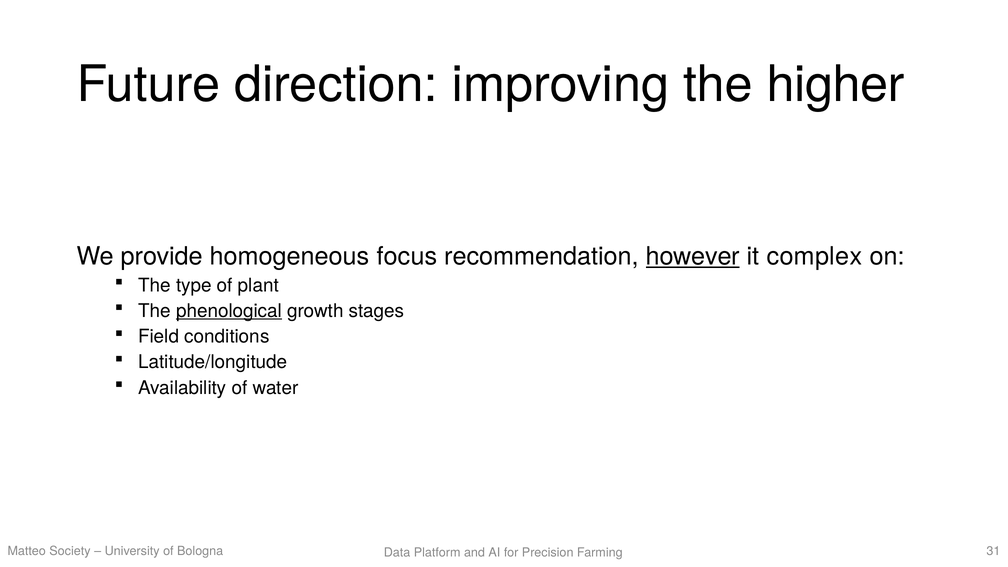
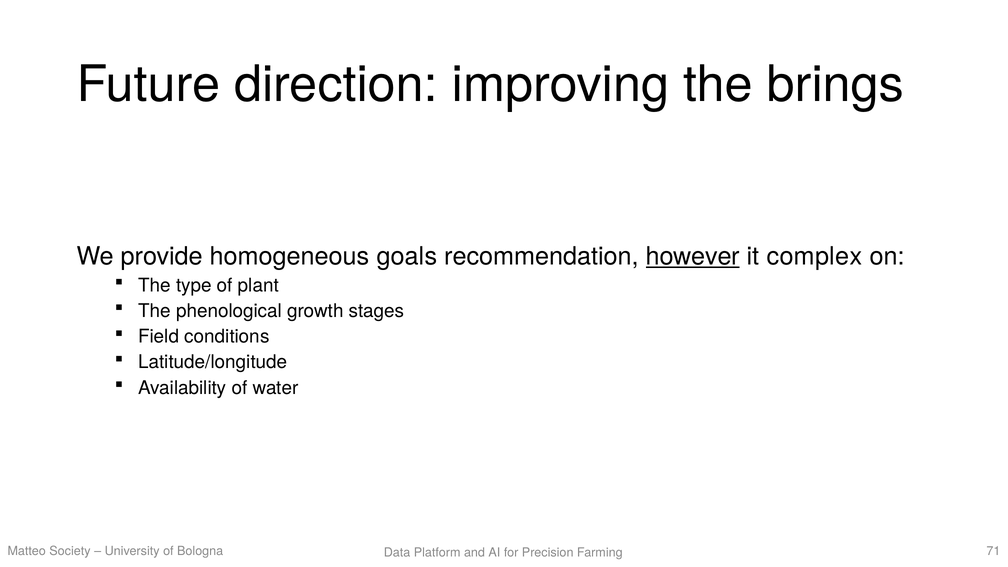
higher: higher -> brings (836, 85)
focus: focus -> goals (407, 256)
phenological underline: present -> none (229, 311)
31: 31 -> 71 (993, 551)
